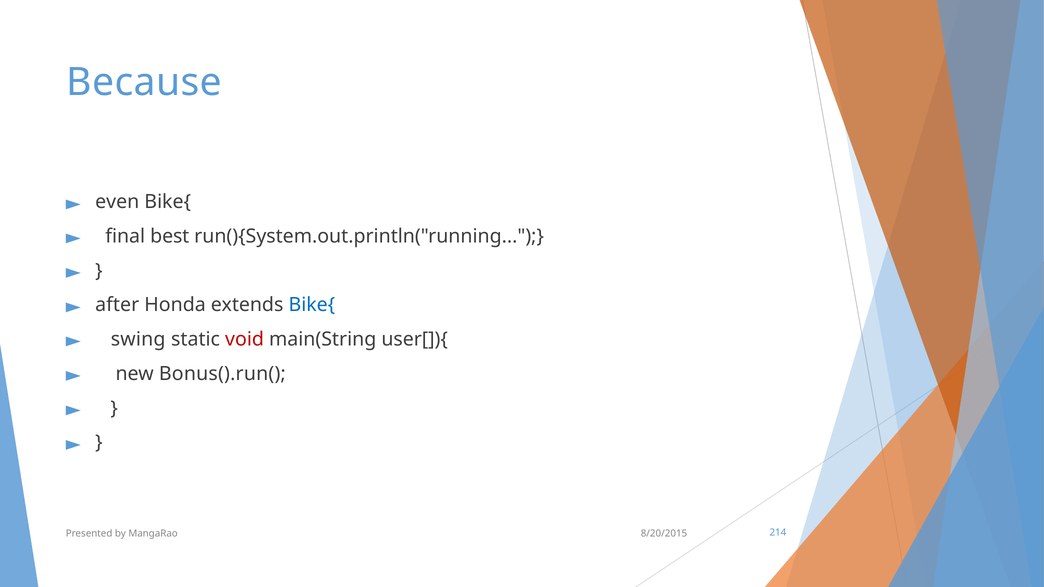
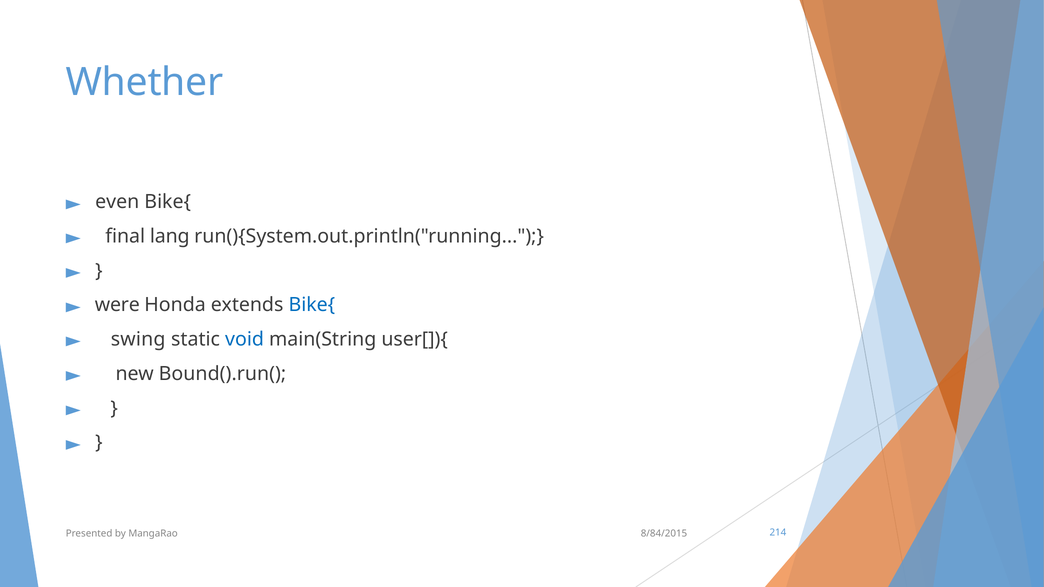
Because: Because -> Whether (145, 82)
best: best -> lang (170, 236)
after: after -> were (117, 305)
void colour: red -> blue (245, 340)
Bonus().run(: Bonus().run( -> Bound().run( (222, 374)
8/20/2015: 8/20/2015 -> 8/84/2015 (664, 534)
